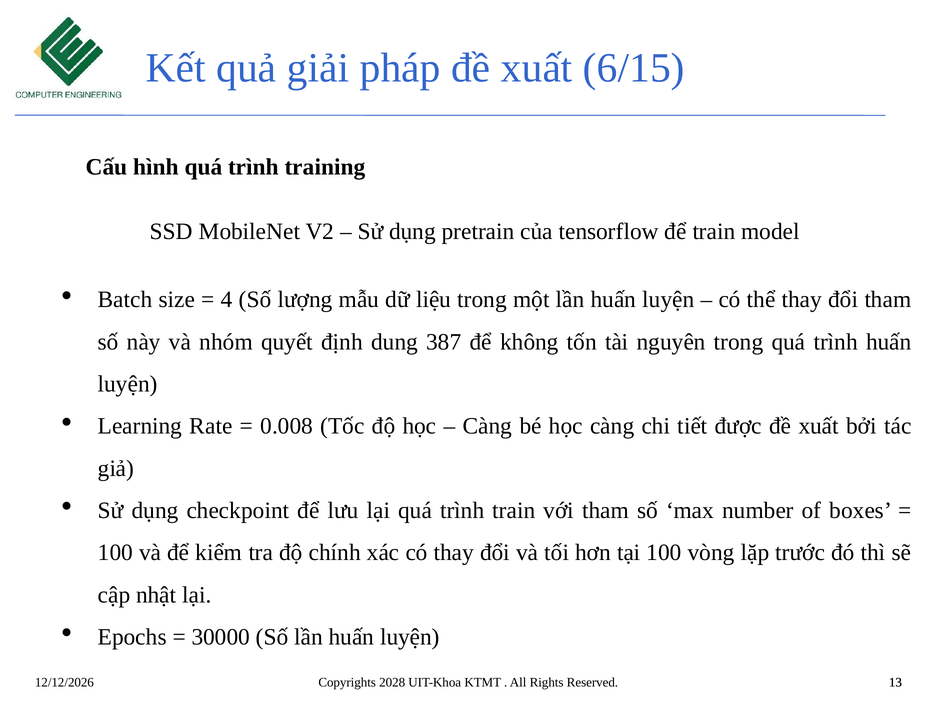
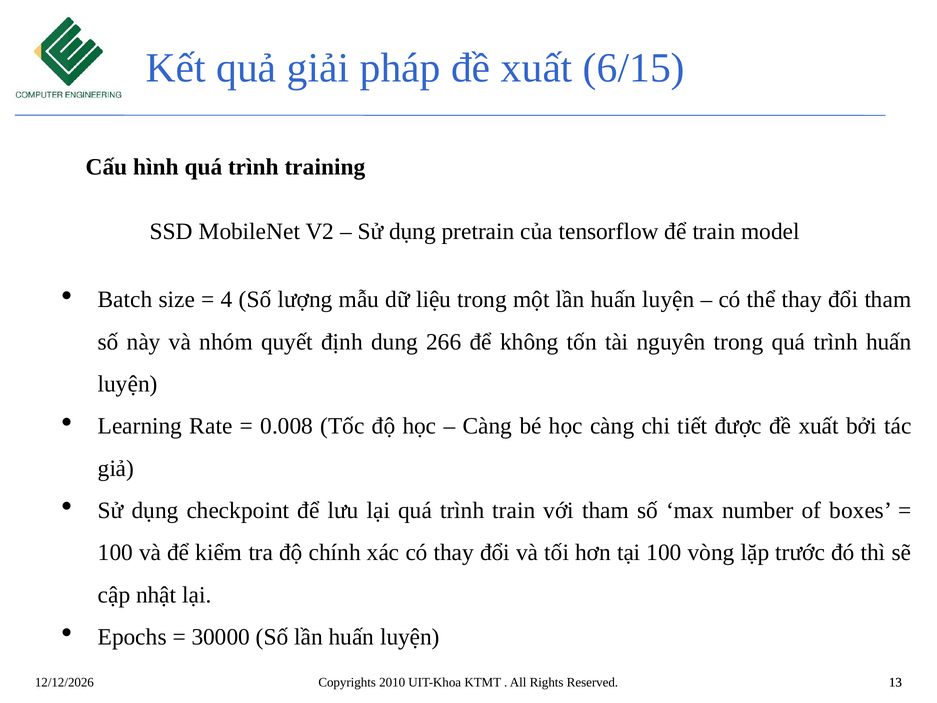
387: 387 -> 266 (444, 342)
2028: 2028 -> 2010 (392, 682)
